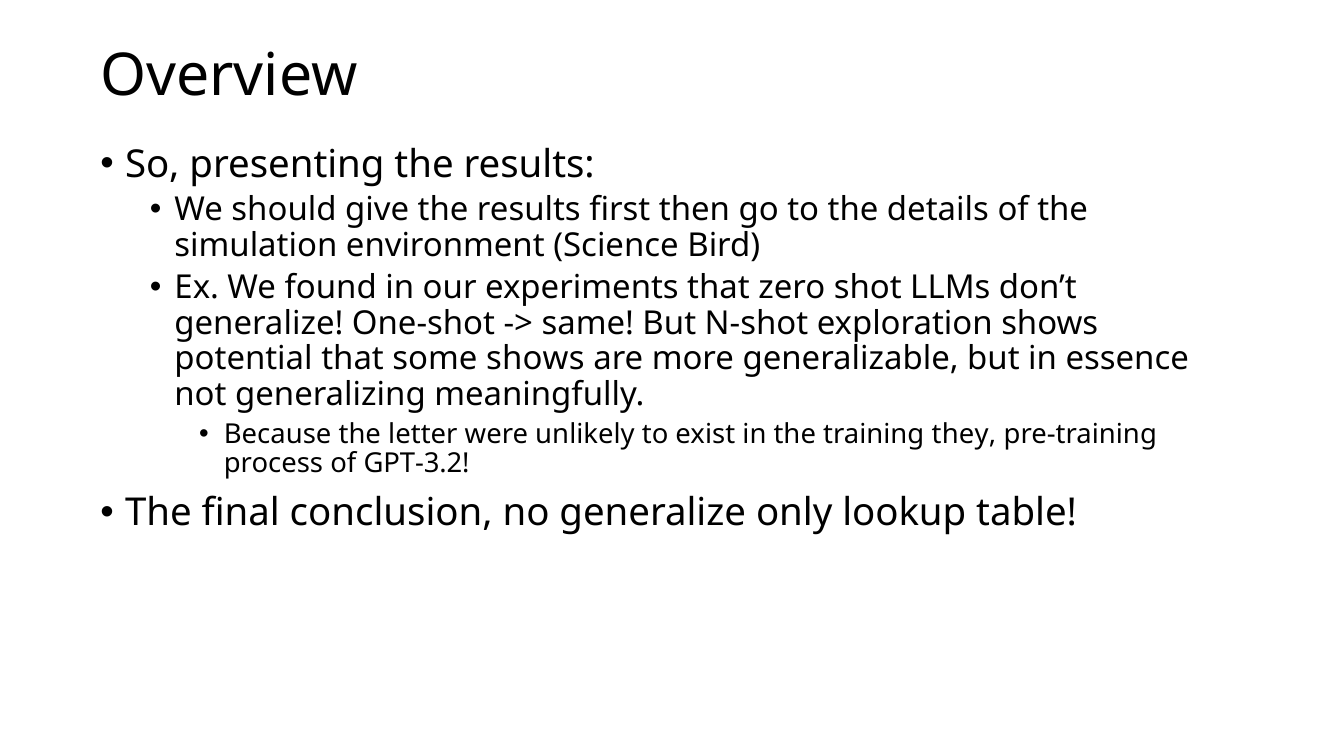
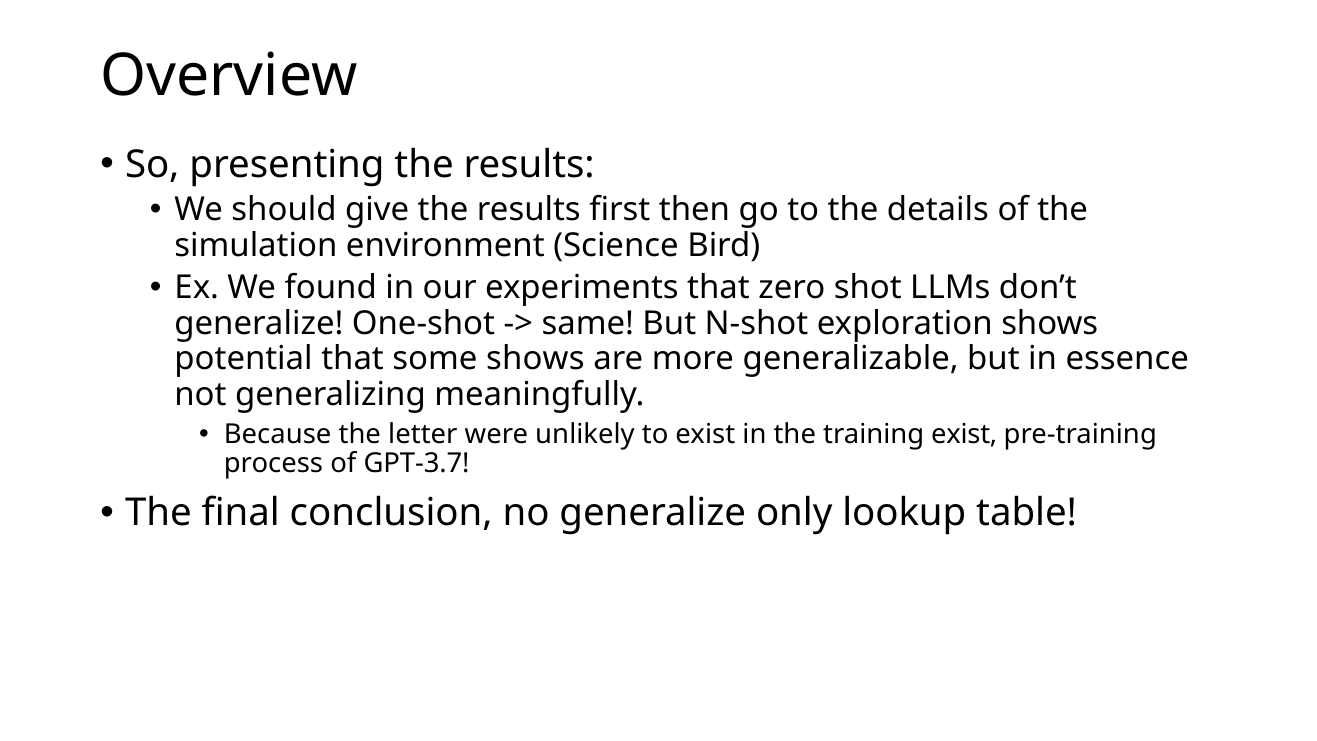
training they: they -> exist (964, 434)
GPT-3.2: GPT-3.2 -> GPT-3.7 (417, 464)
